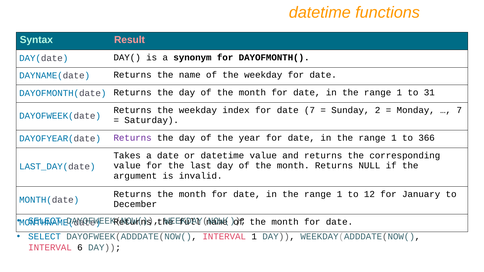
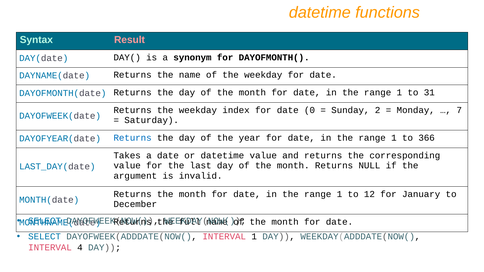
date 7: 7 -> 0 (310, 110)
Returns colour: purple -> blue (133, 138)
6: 6 -> 4 (80, 248)
